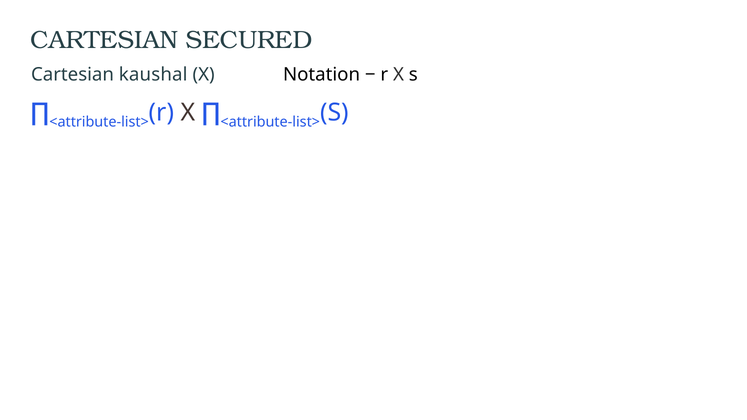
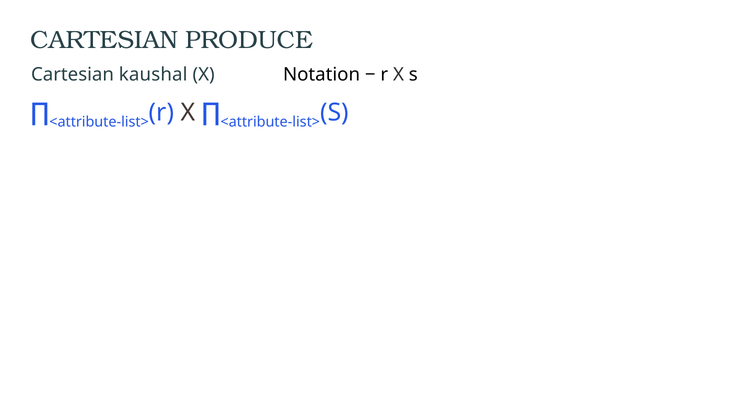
SECURED: SECURED -> PRODUCE (249, 40)
